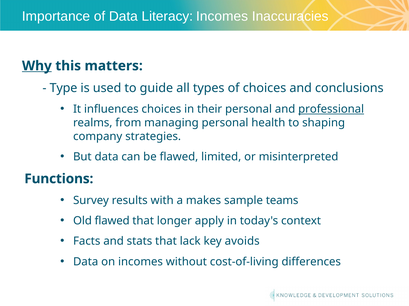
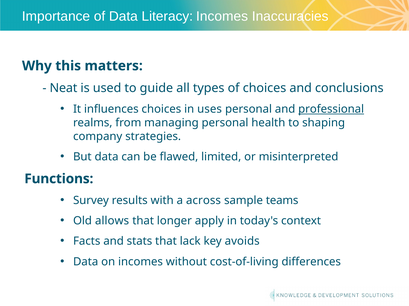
Why underline: present -> none (37, 66)
Type: Type -> Neat (64, 88)
their: their -> uses (210, 109)
makes: makes -> across (203, 201)
Old flawed: flawed -> allows (112, 221)
